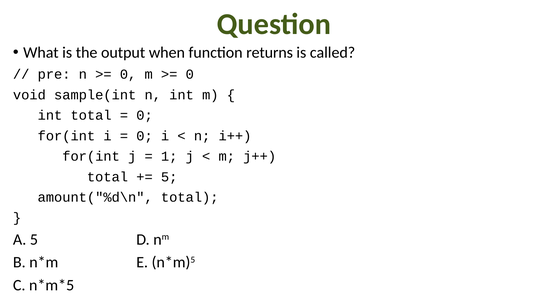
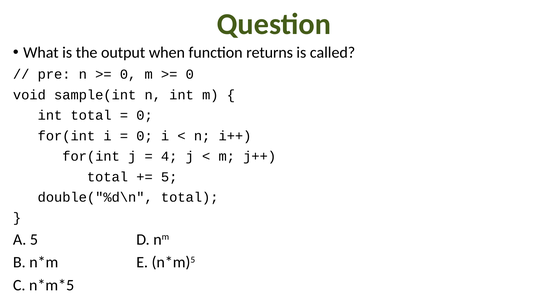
1: 1 -> 4 (169, 156)
amount("%d\n: amount("%d\n -> double("%d\n (95, 197)
